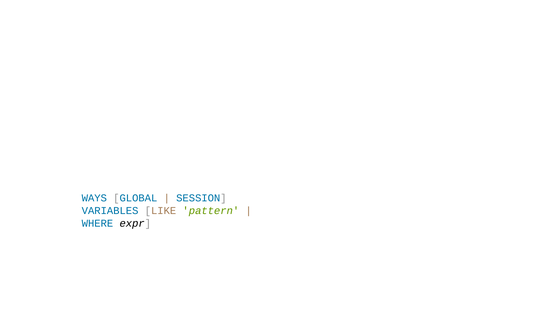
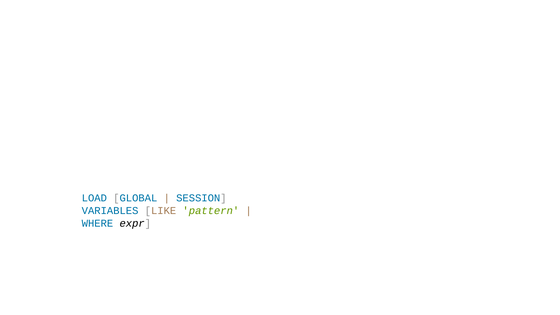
WAYS: WAYS -> LOAD (94, 198)
